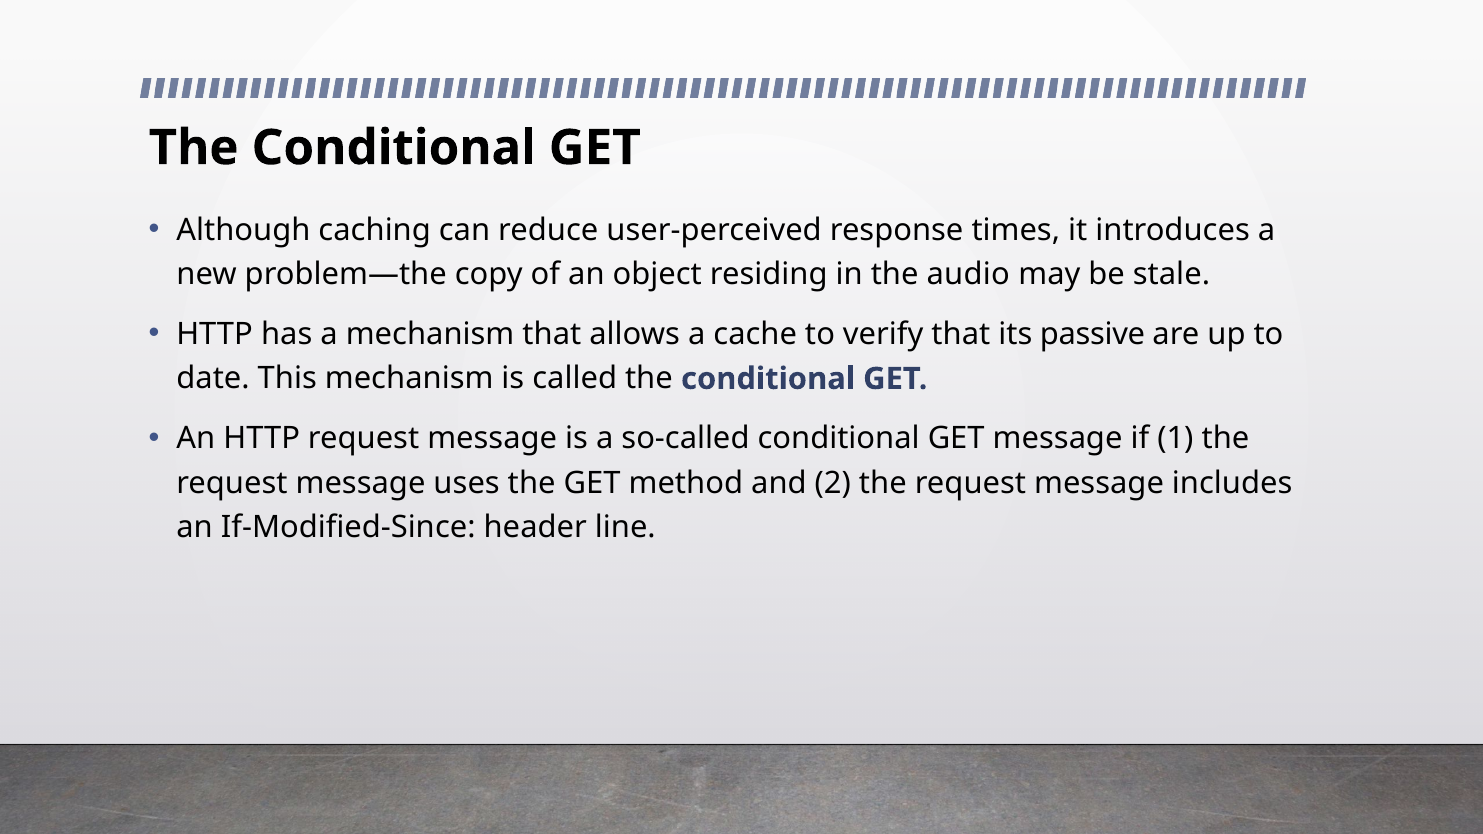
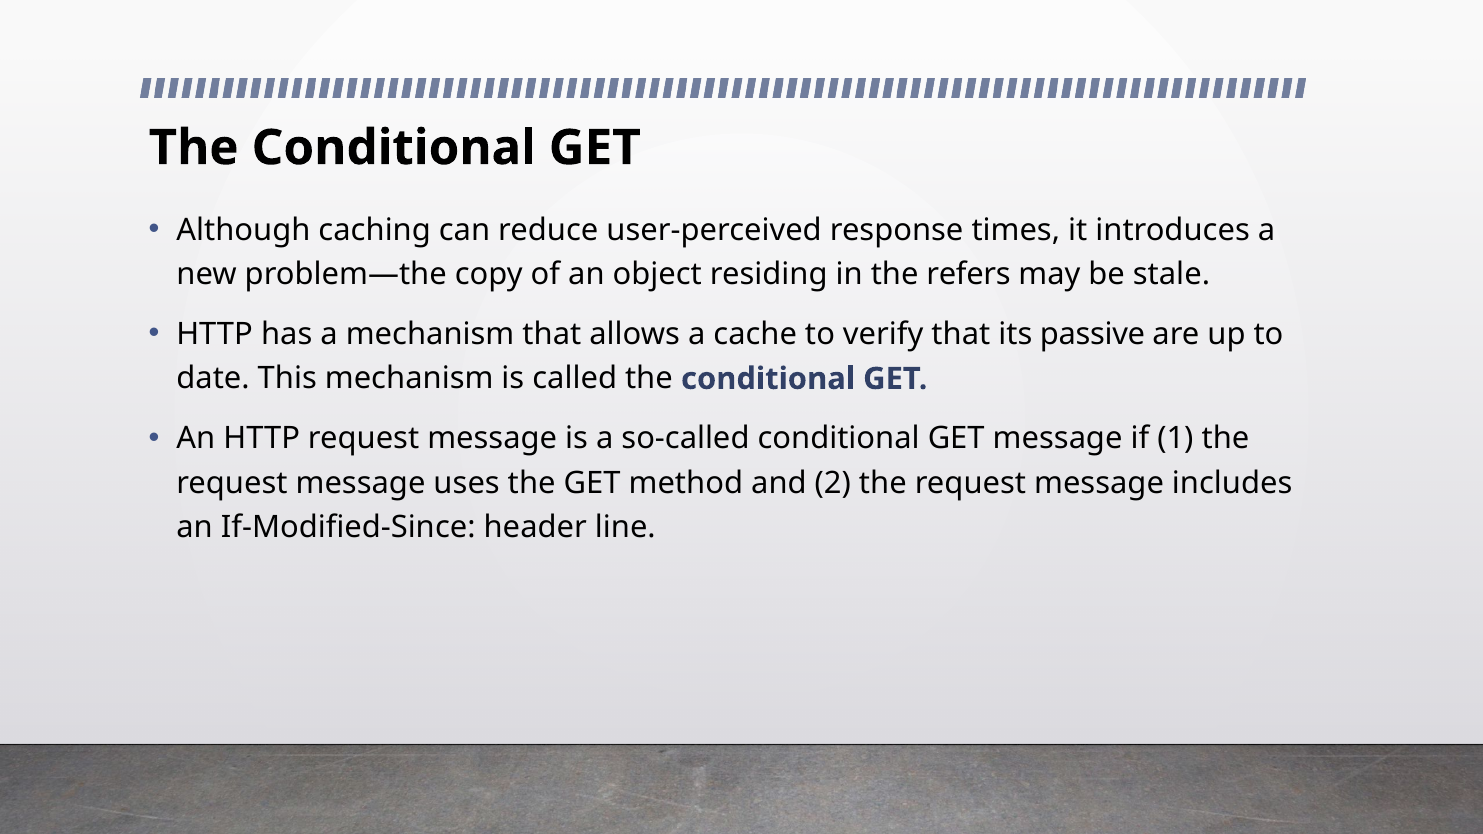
audio: audio -> refers (969, 274)
